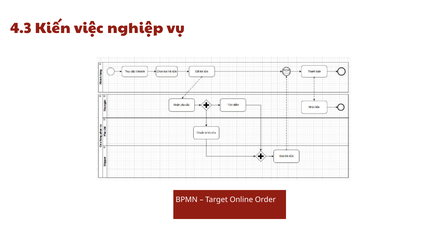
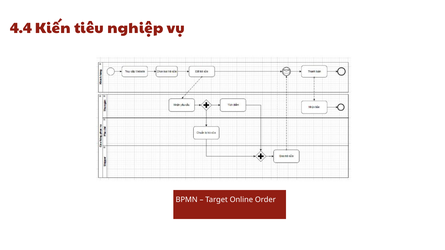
4.3: 4.3 -> 4.4 (21, 28)
việc: việc -> tiêu (89, 28)
